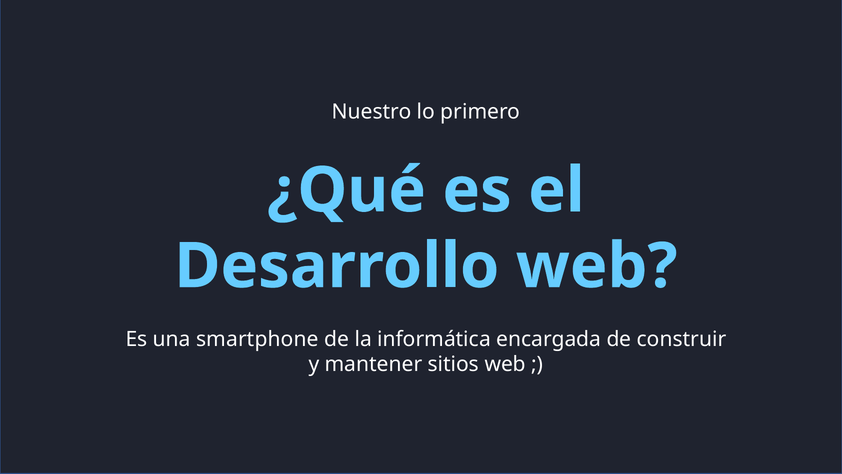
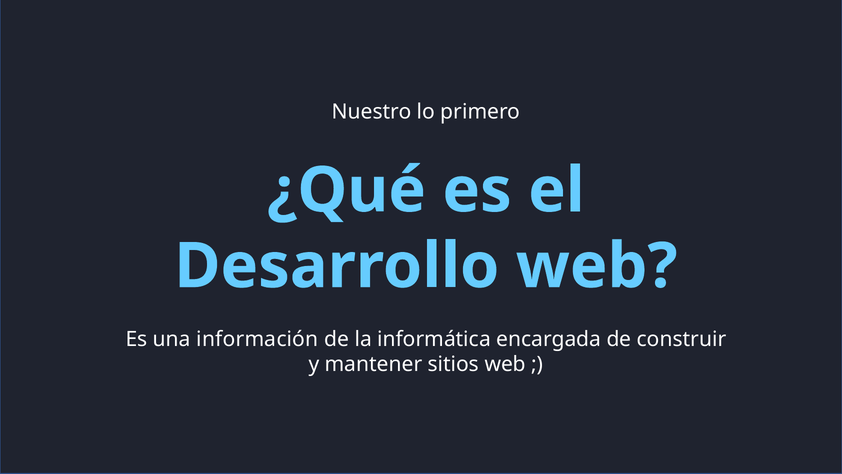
smartphone: smartphone -> información (257, 339)
